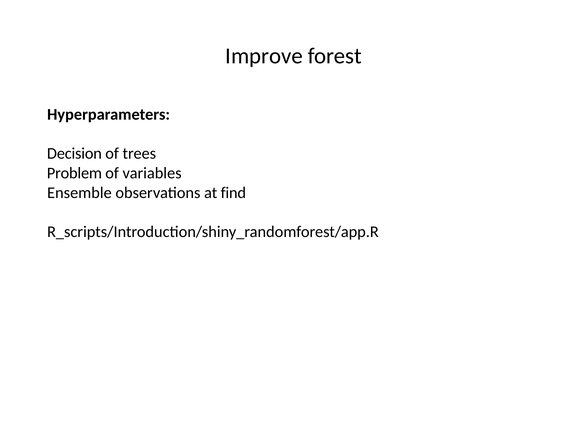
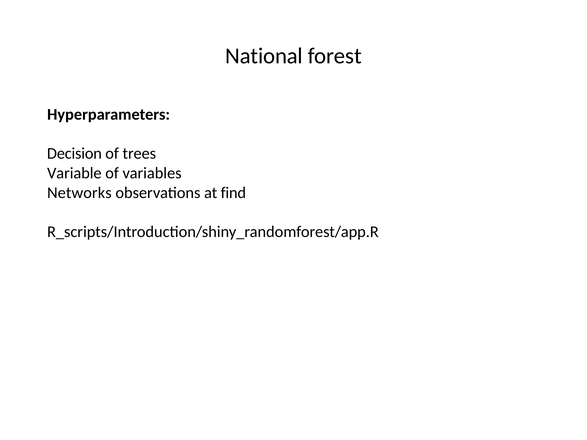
Improve: Improve -> National (264, 56)
Problem: Problem -> Variable (74, 173)
Ensemble: Ensemble -> Networks (79, 193)
